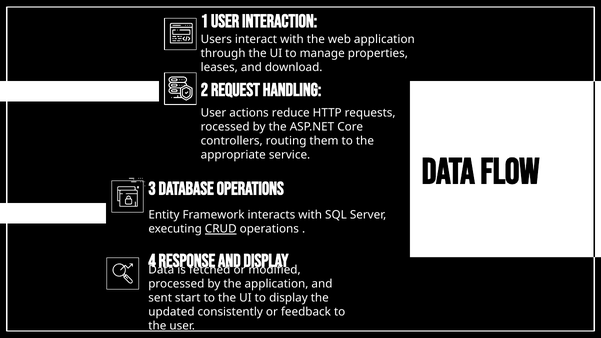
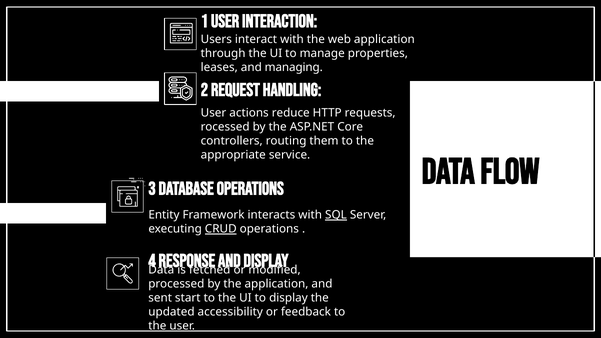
download: download -> managing (294, 67)
SQL underline: none -> present (336, 215)
consistently: consistently -> accessibility (230, 312)
